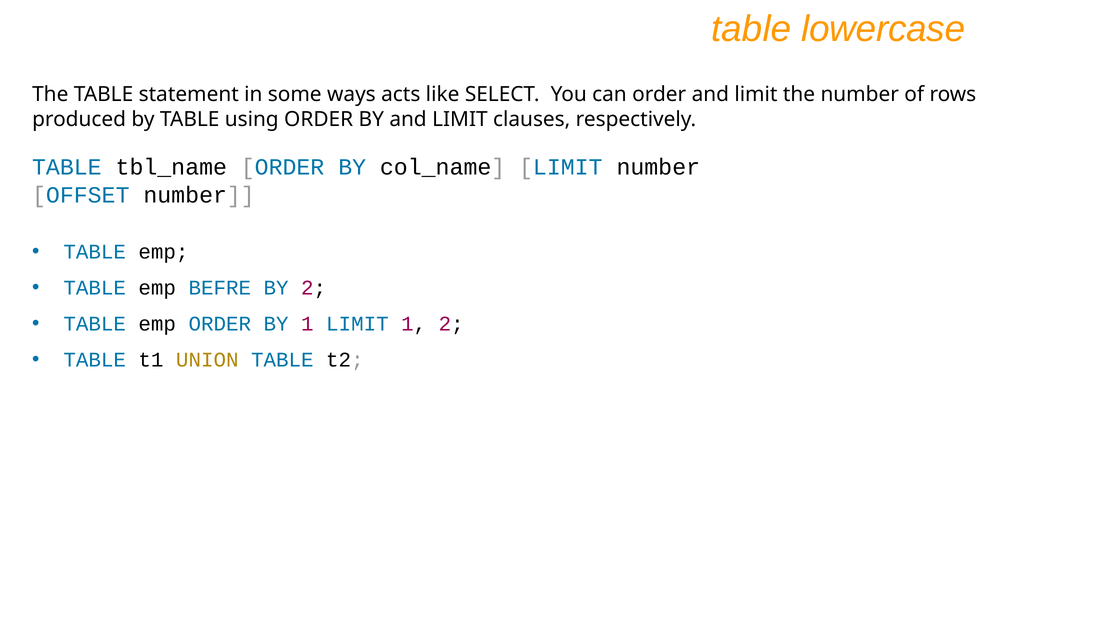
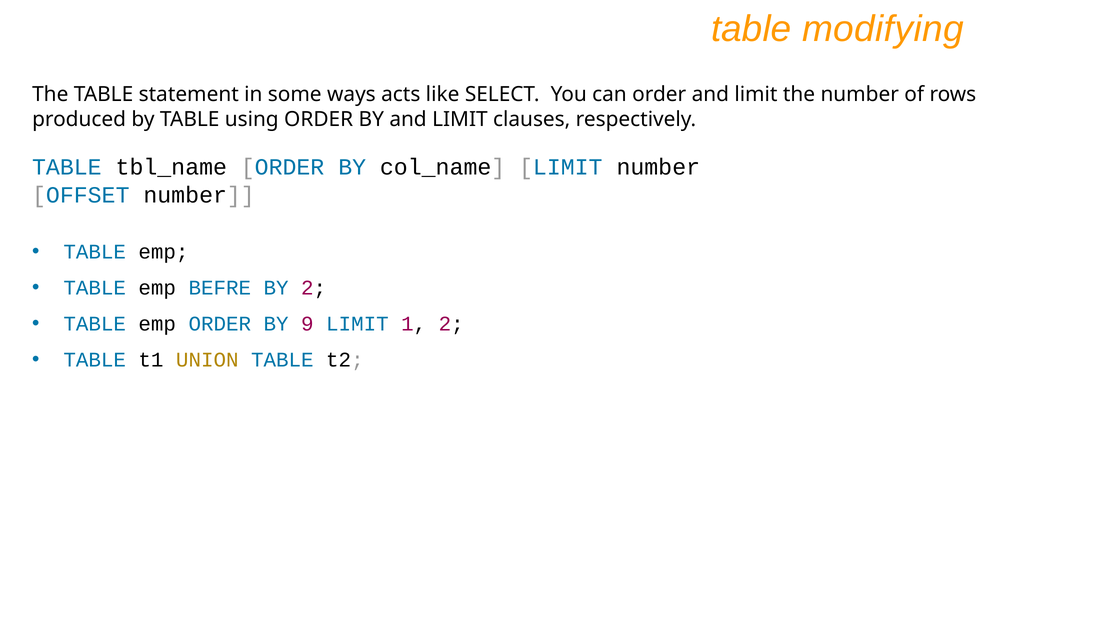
lowercase: lowercase -> modifying (883, 29)
BY 1: 1 -> 9 (307, 324)
